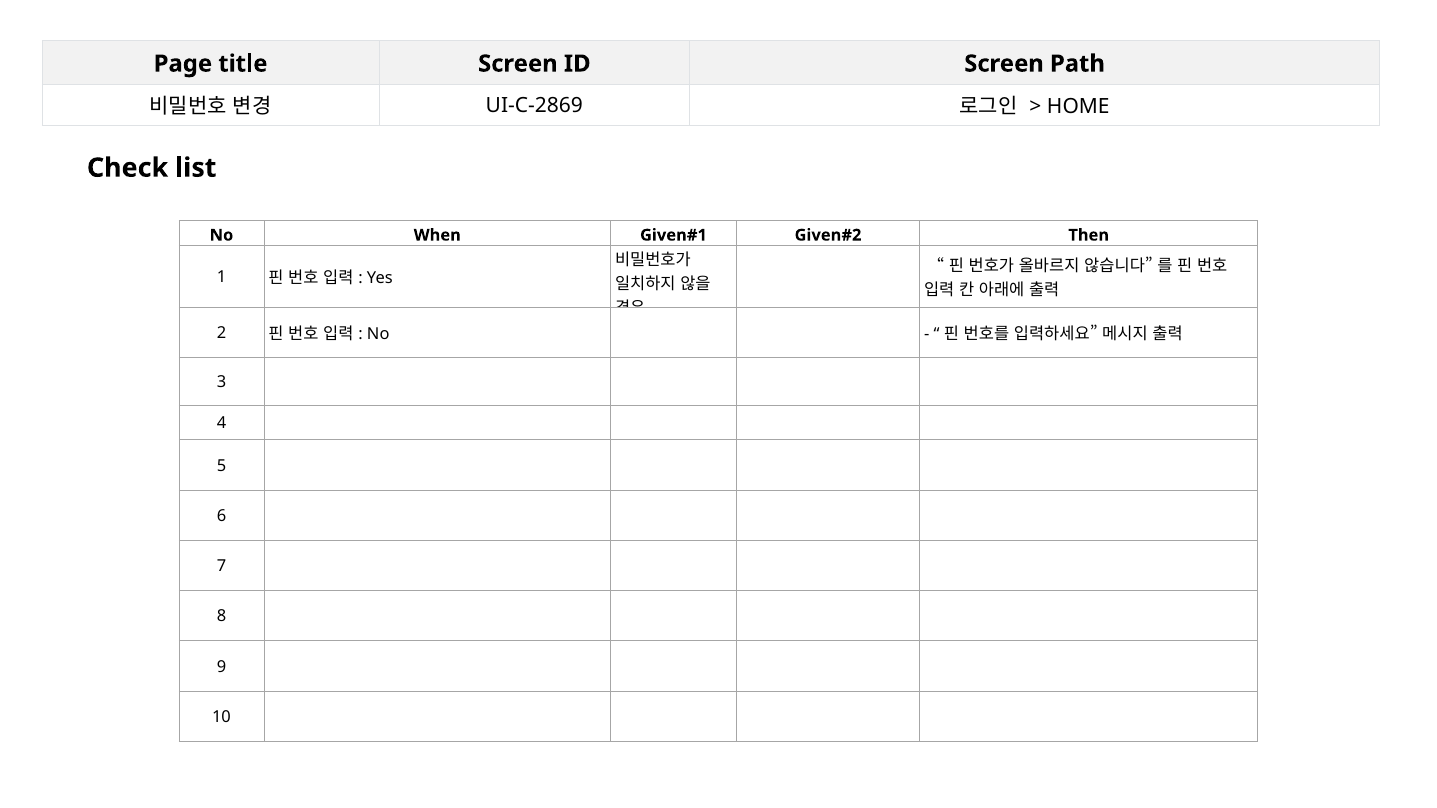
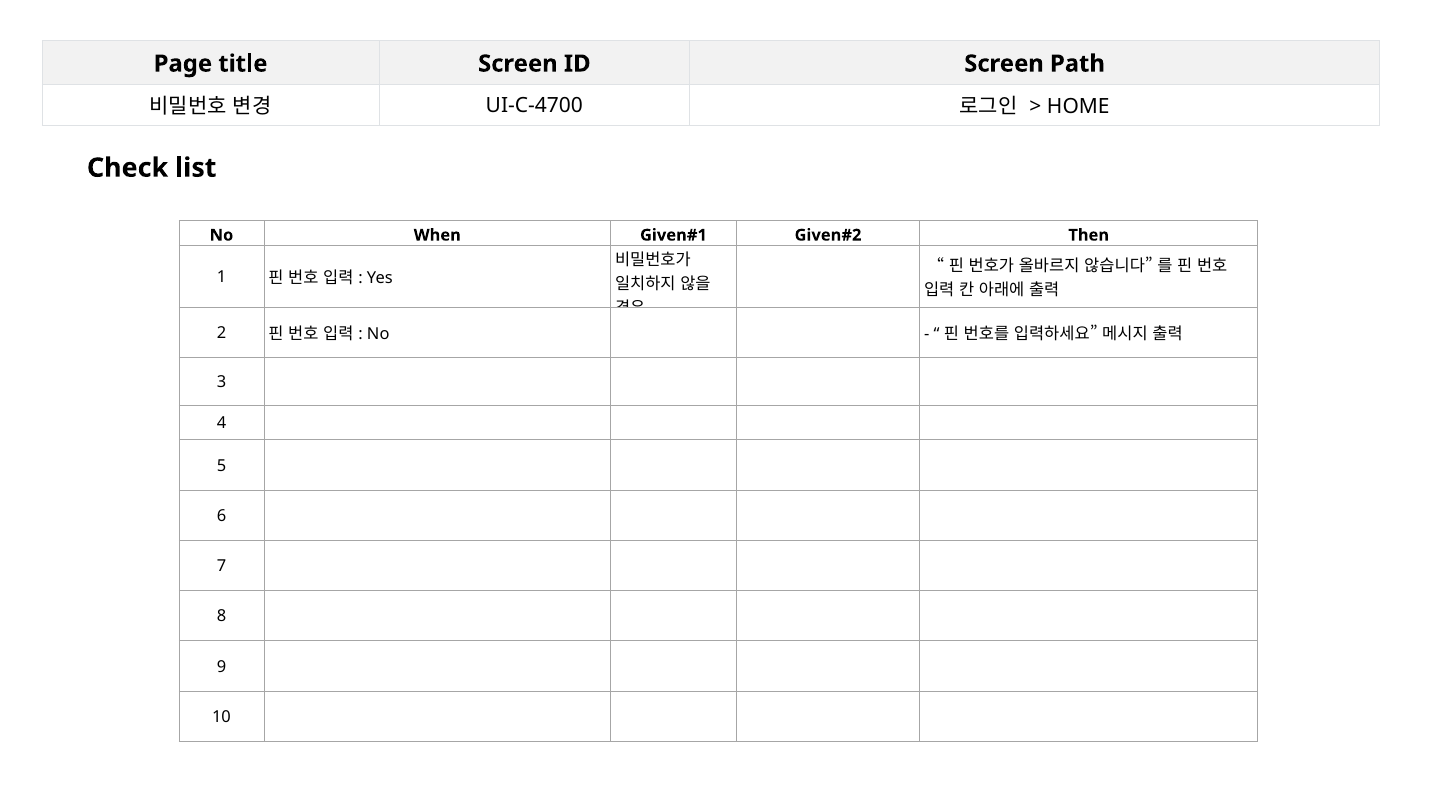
UI-C-2869: UI-C-2869 -> UI-C-4700 (534, 106)
